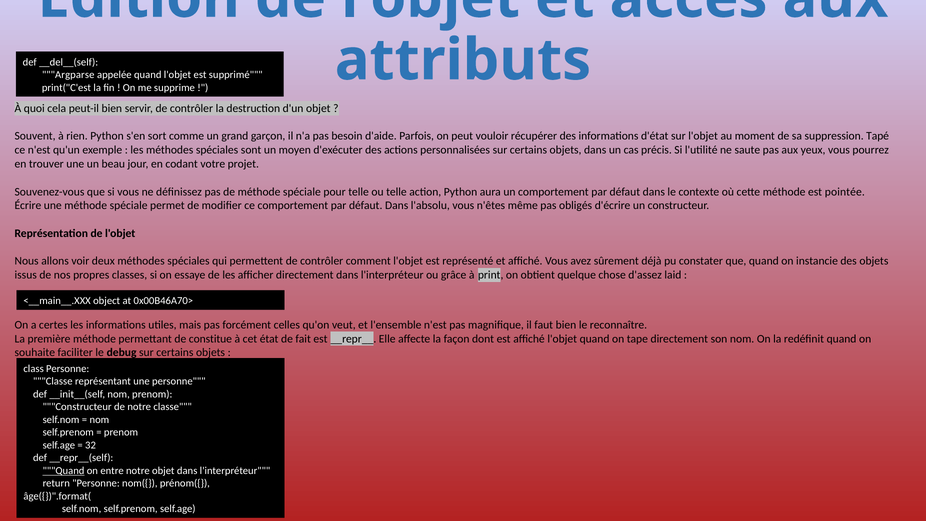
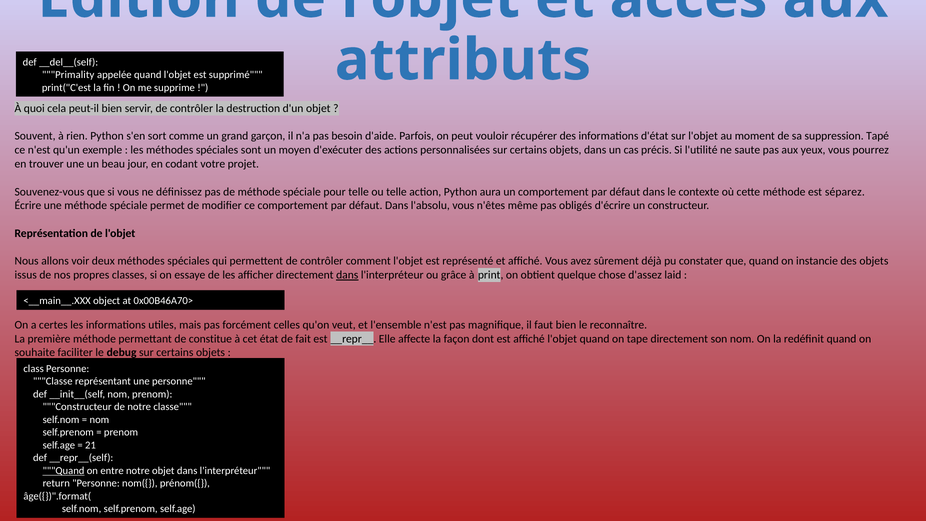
Argparse: Argparse -> Primality (68, 75)
pointée: pointée -> séparez (845, 192)
dans underline: none -> present (347, 275)
32: 32 -> 21 (90, 445)
